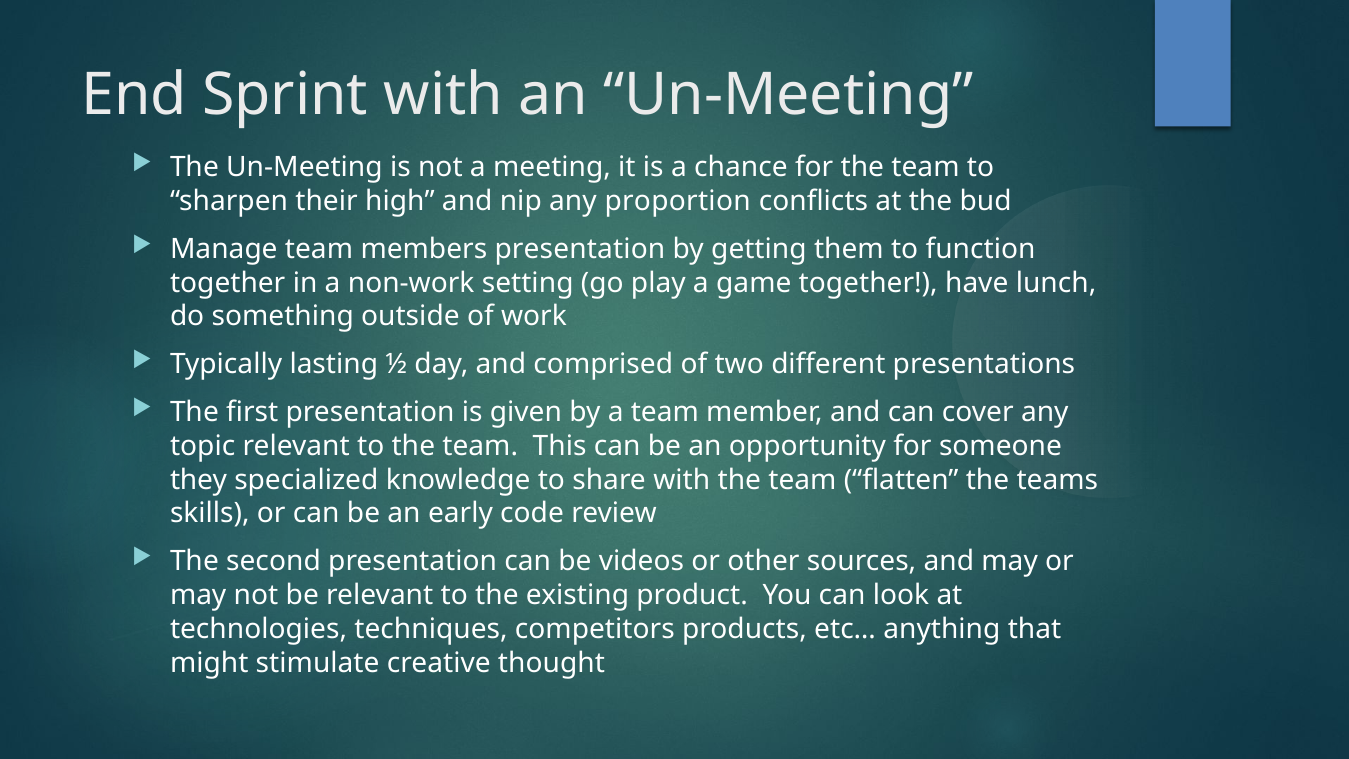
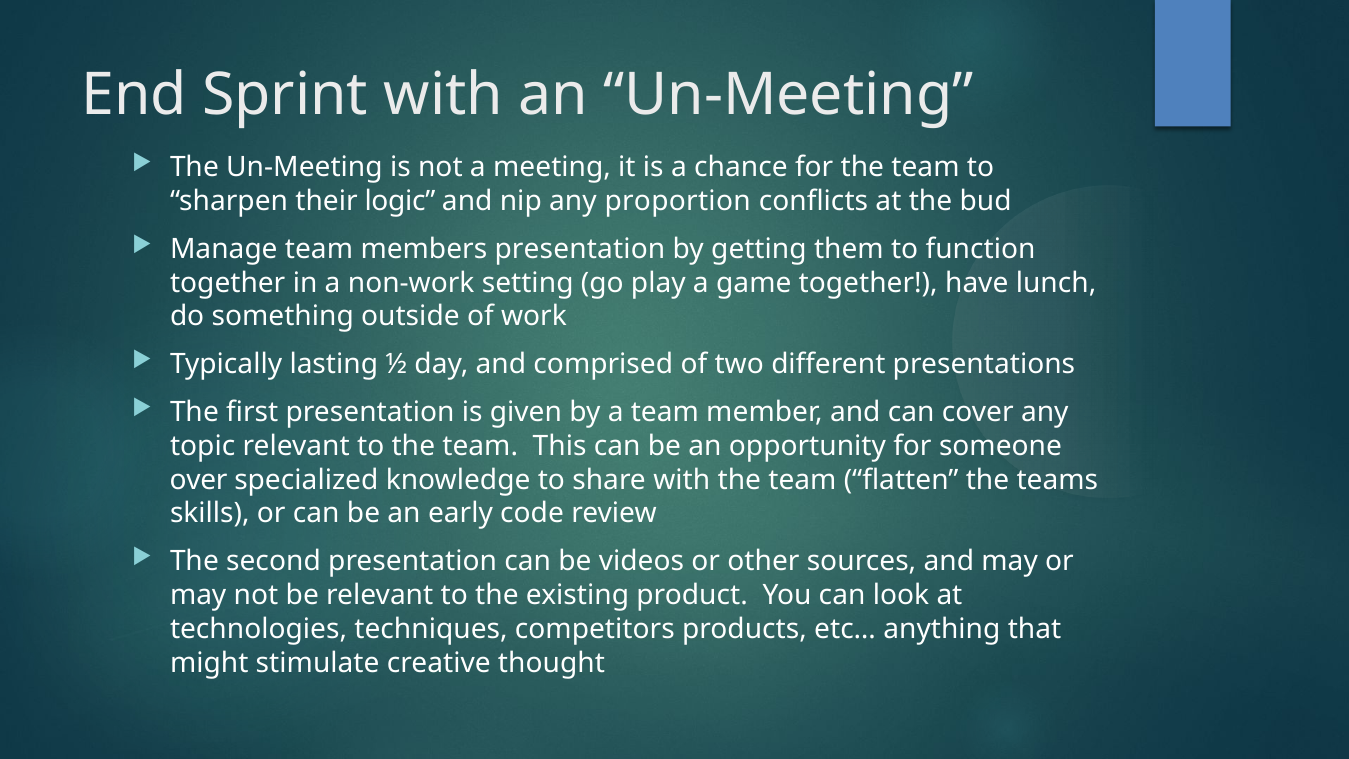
high: high -> logic (400, 201)
they: they -> over (199, 480)
